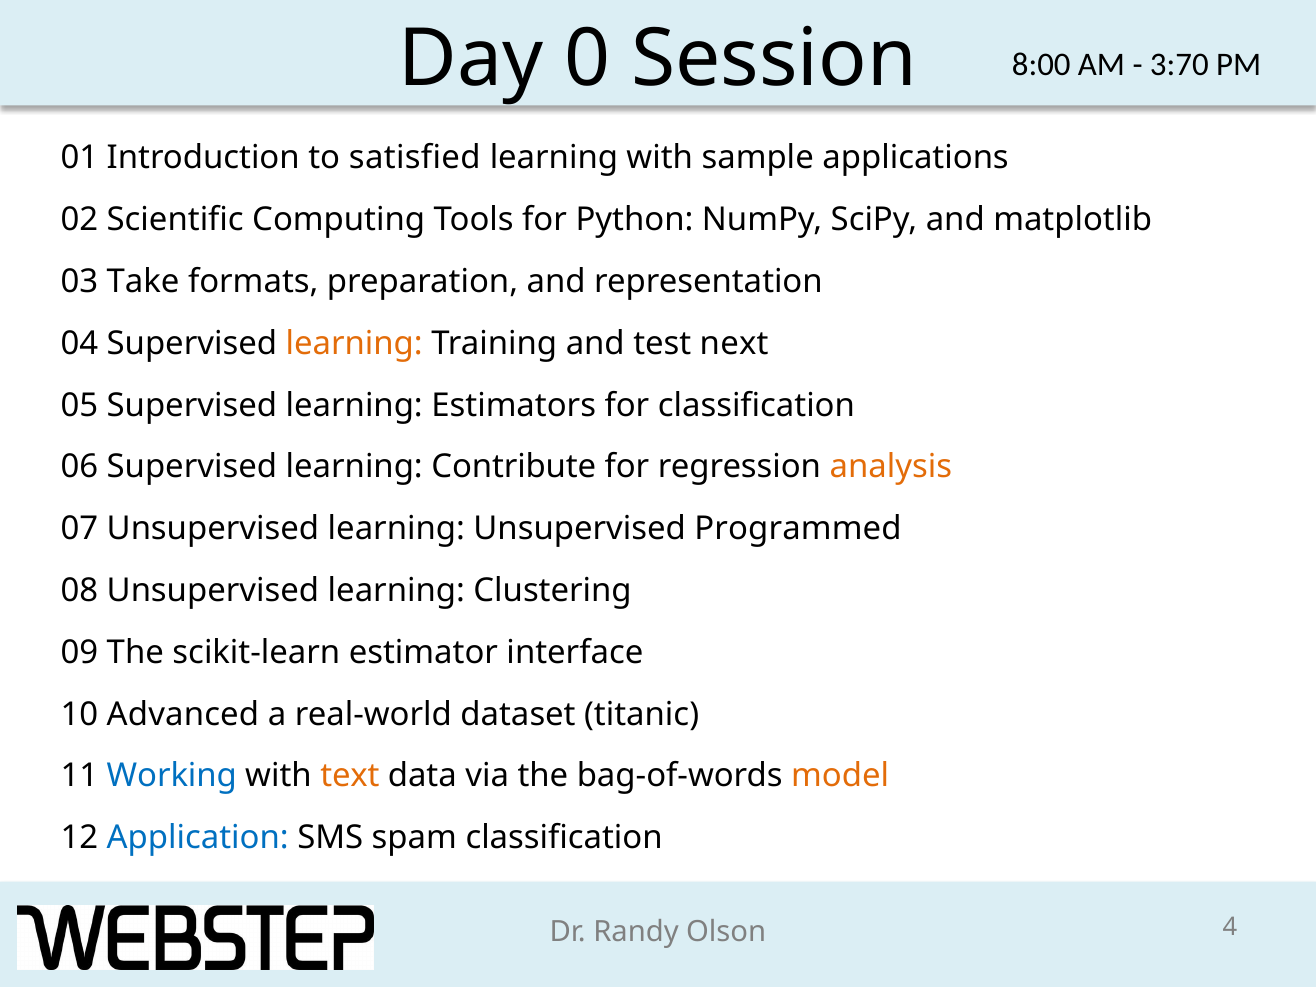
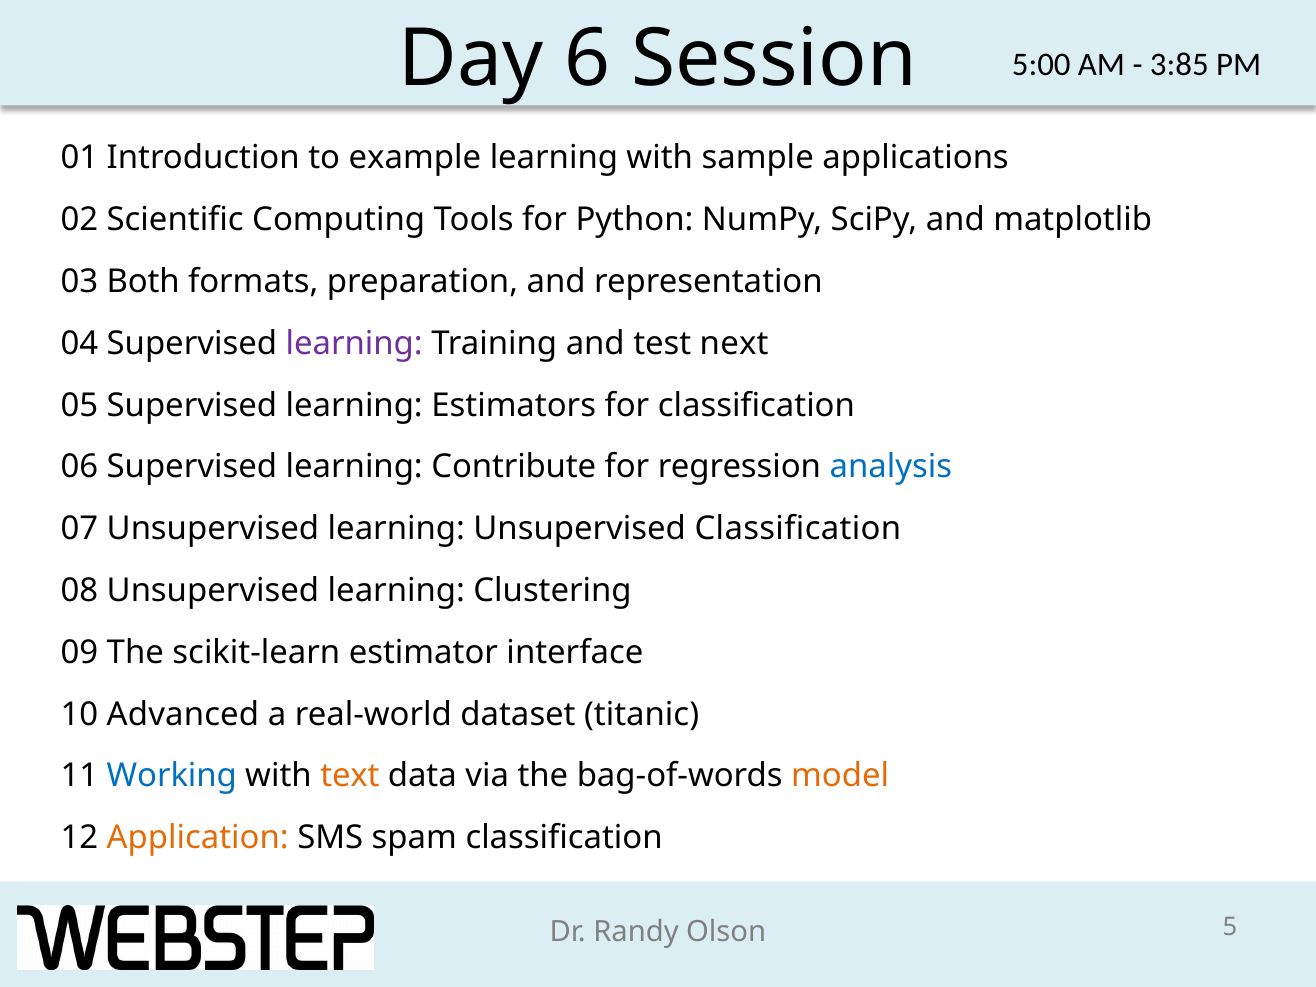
0: 0 -> 6 (587, 59)
8:00: 8:00 -> 5:00 (1041, 64)
3:70: 3:70 -> 3:85 (1179, 64)
satisfied: satisfied -> example (415, 158)
Take: Take -> Both (143, 282)
learning colour: orange -> purple (354, 343)
analysis colour: orange -> blue (891, 467)
Unsupervised Programmed: Programmed -> Classification (798, 529)
Application colour: blue -> orange (198, 838)
4: 4 -> 5 (1230, 927)
